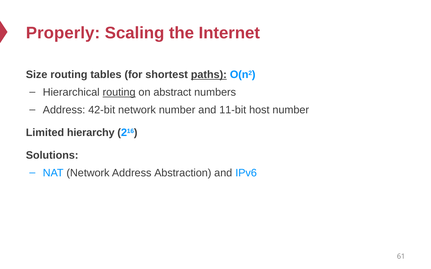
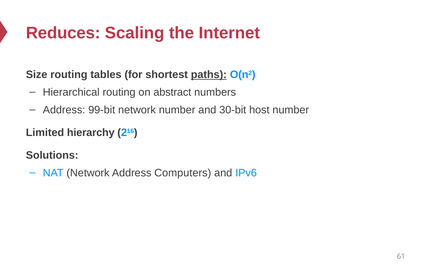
Properly: Properly -> Reduces (63, 33)
routing underline: present -> none (119, 92)
42-bit: 42-bit -> 99-bit (102, 110)
11-bit: 11-bit -> 30-bit (233, 110)
Abstraction: Abstraction -> Computers (183, 173)
